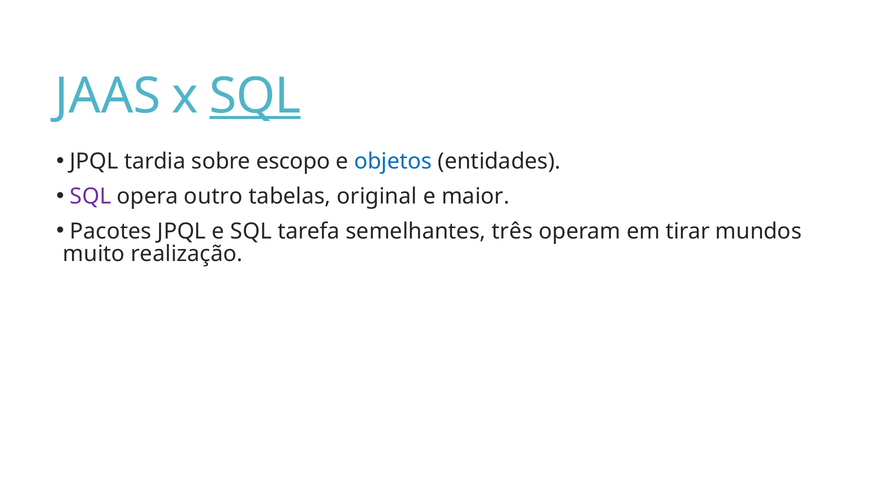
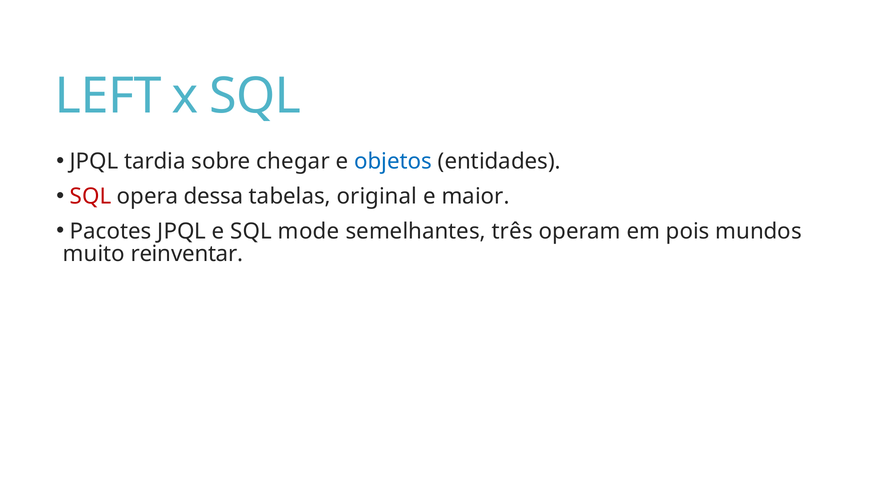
JAAS: JAAS -> LEFT (108, 96)
SQL underline: present -> none (255, 96)
escopo: escopo -> chegar (293, 162)
SQL colour: purple -> red (91, 196)
outro: outro -> dessa (214, 196)
tarefa: tarefa -> mode (309, 231)
tirar: tirar -> pois (688, 231)
realização: realização -> reinventar (187, 254)
